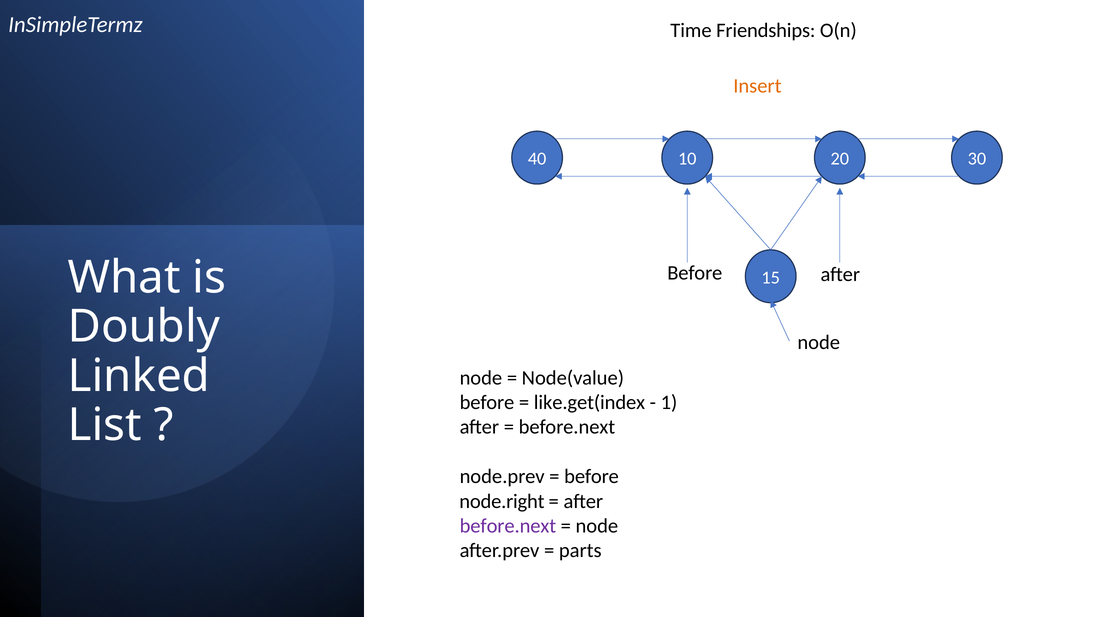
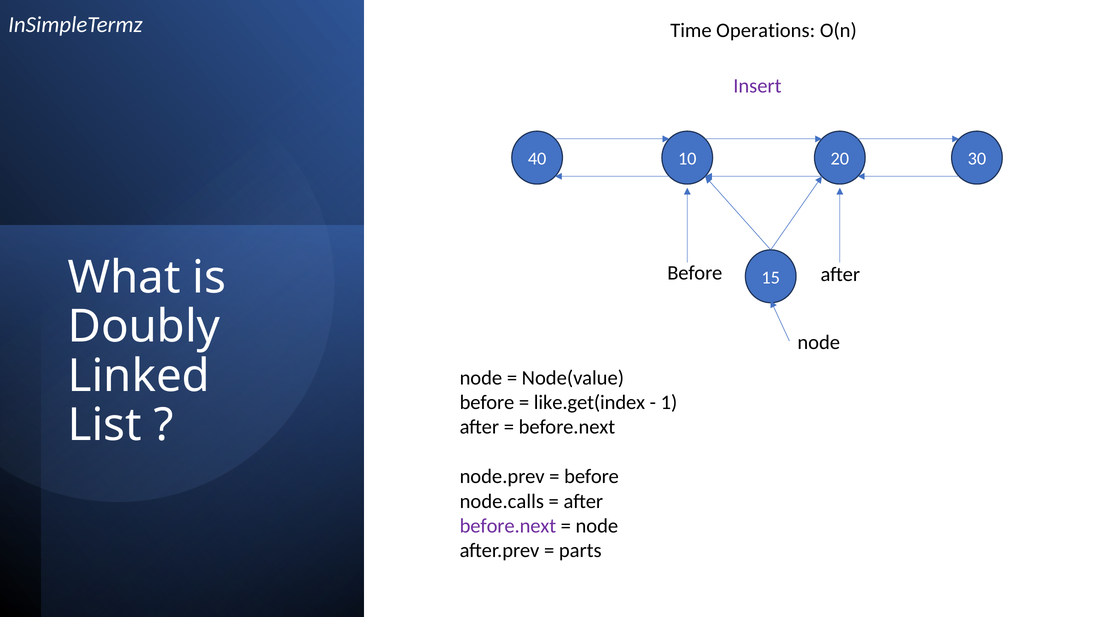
Friendships: Friendships -> Operations (766, 31)
Insert colour: orange -> purple (757, 86)
node.right: node.right -> node.calls (502, 502)
